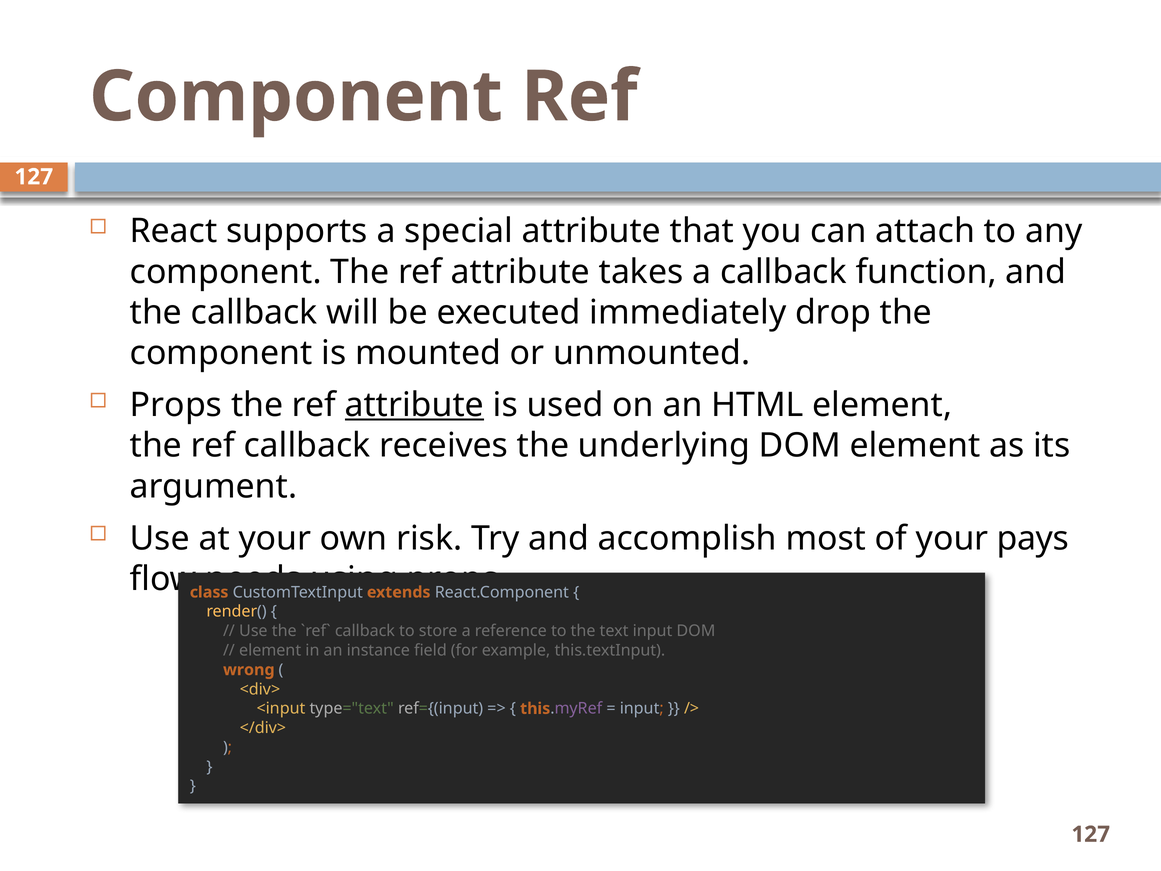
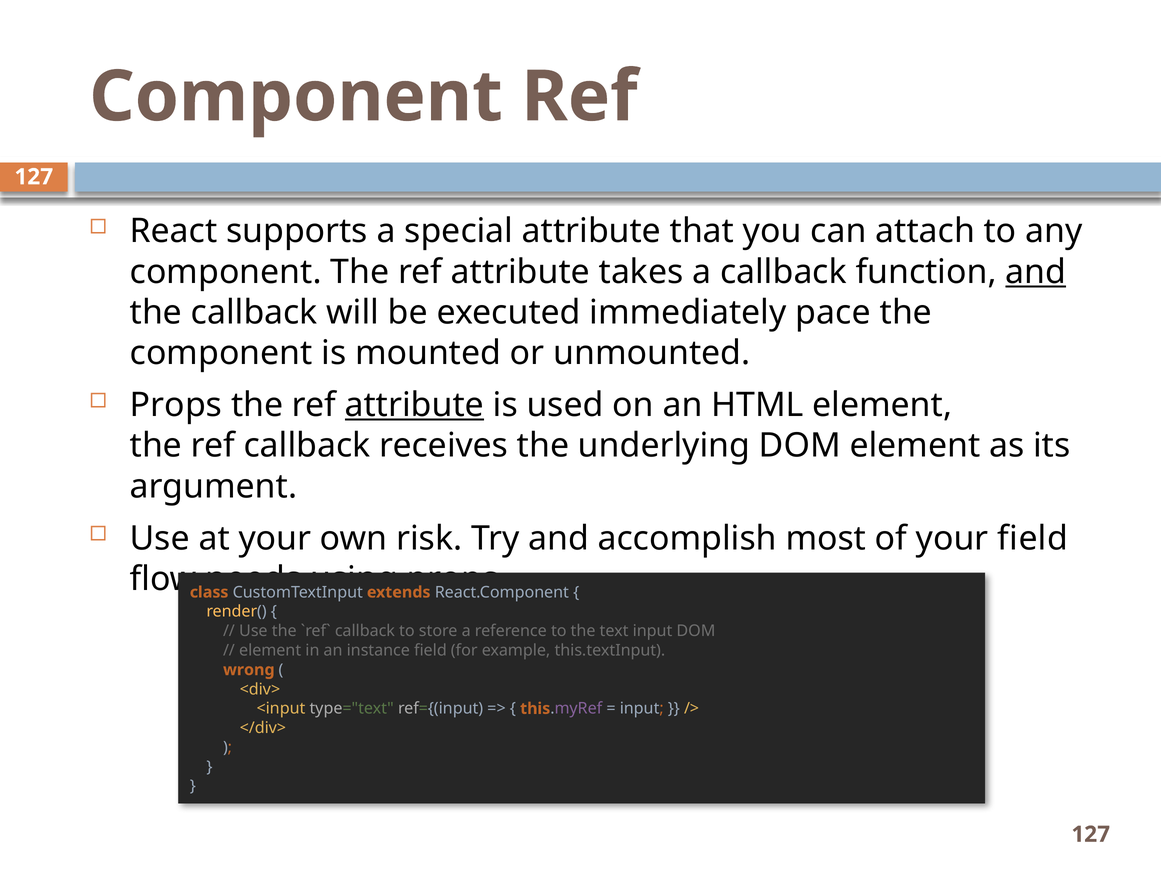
and underline: none -> present (1036, 272)
drop: drop -> pace (833, 312)
your pays: pays -> field (1033, 538)
